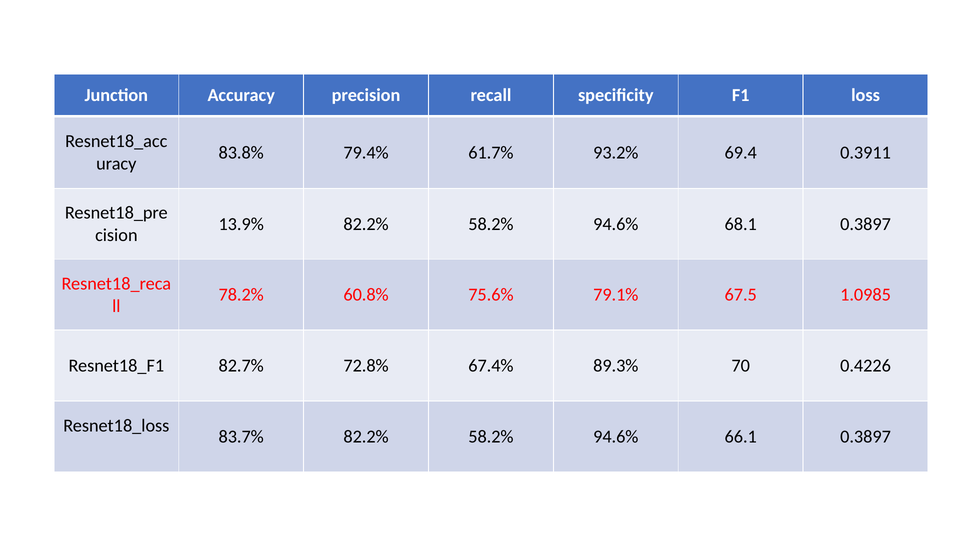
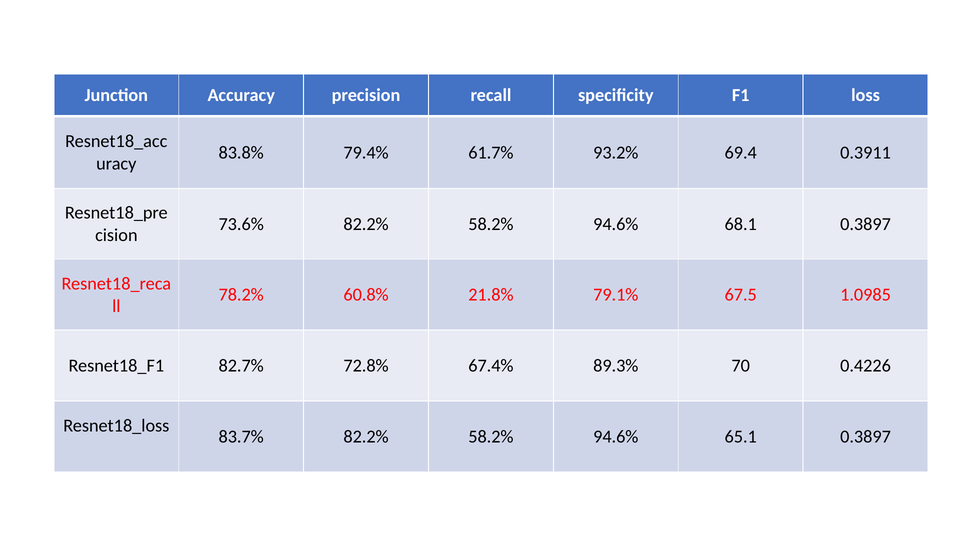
13.9%: 13.9% -> 73.6% (241, 224)
75.6%: 75.6% -> 21.8% (491, 295)
66.1: 66.1 -> 65.1 (741, 437)
